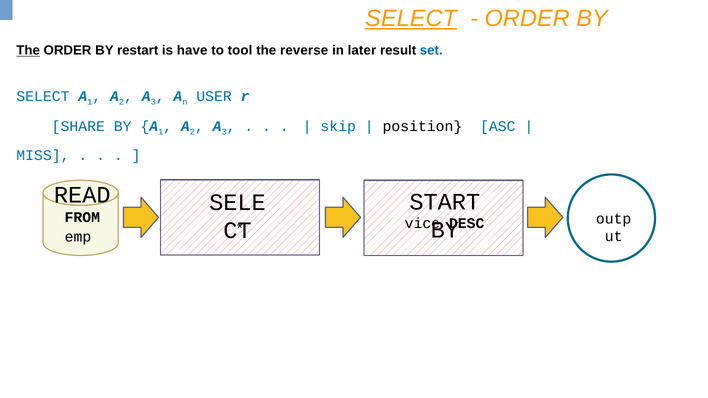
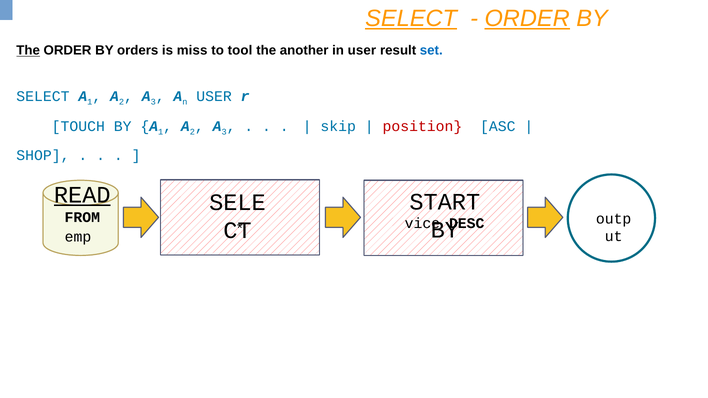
ORDER underline: none -> present (527, 18)
restart: restart -> orders (138, 51)
have: have -> miss (192, 51)
reverse: reverse -> another (304, 51)
in later: later -> user (362, 51)
SHARE: SHARE -> TOUCH (78, 126)
position colour: black -> red (422, 126)
MISS: MISS -> SHOP (43, 155)
READ underline: none -> present (82, 195)
